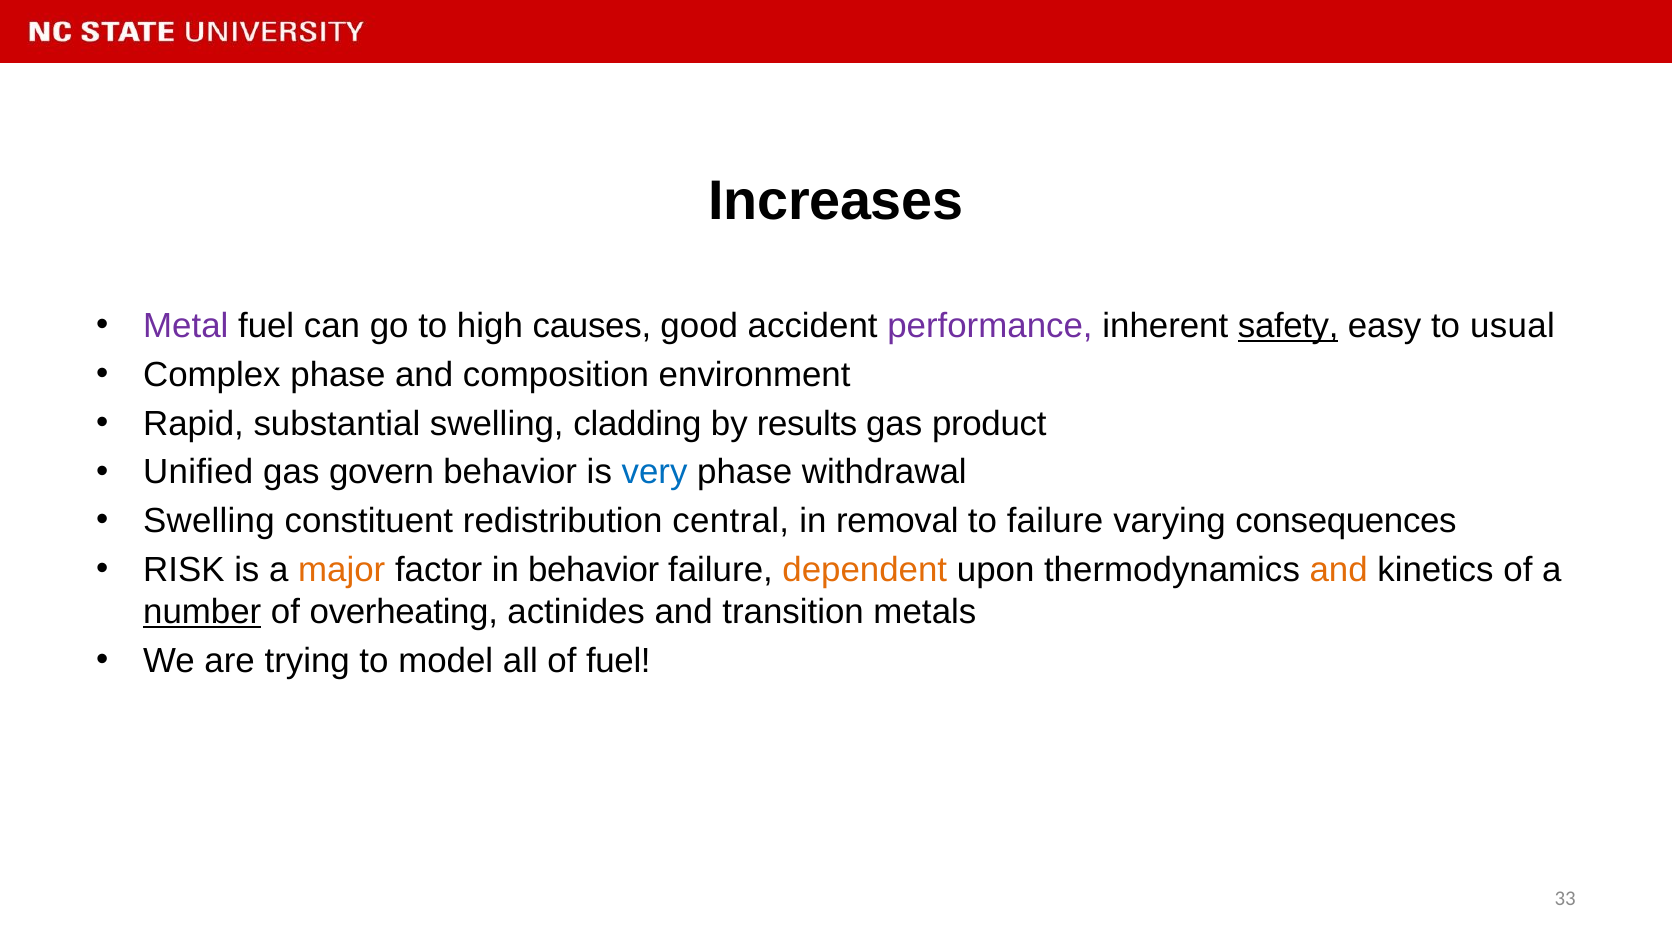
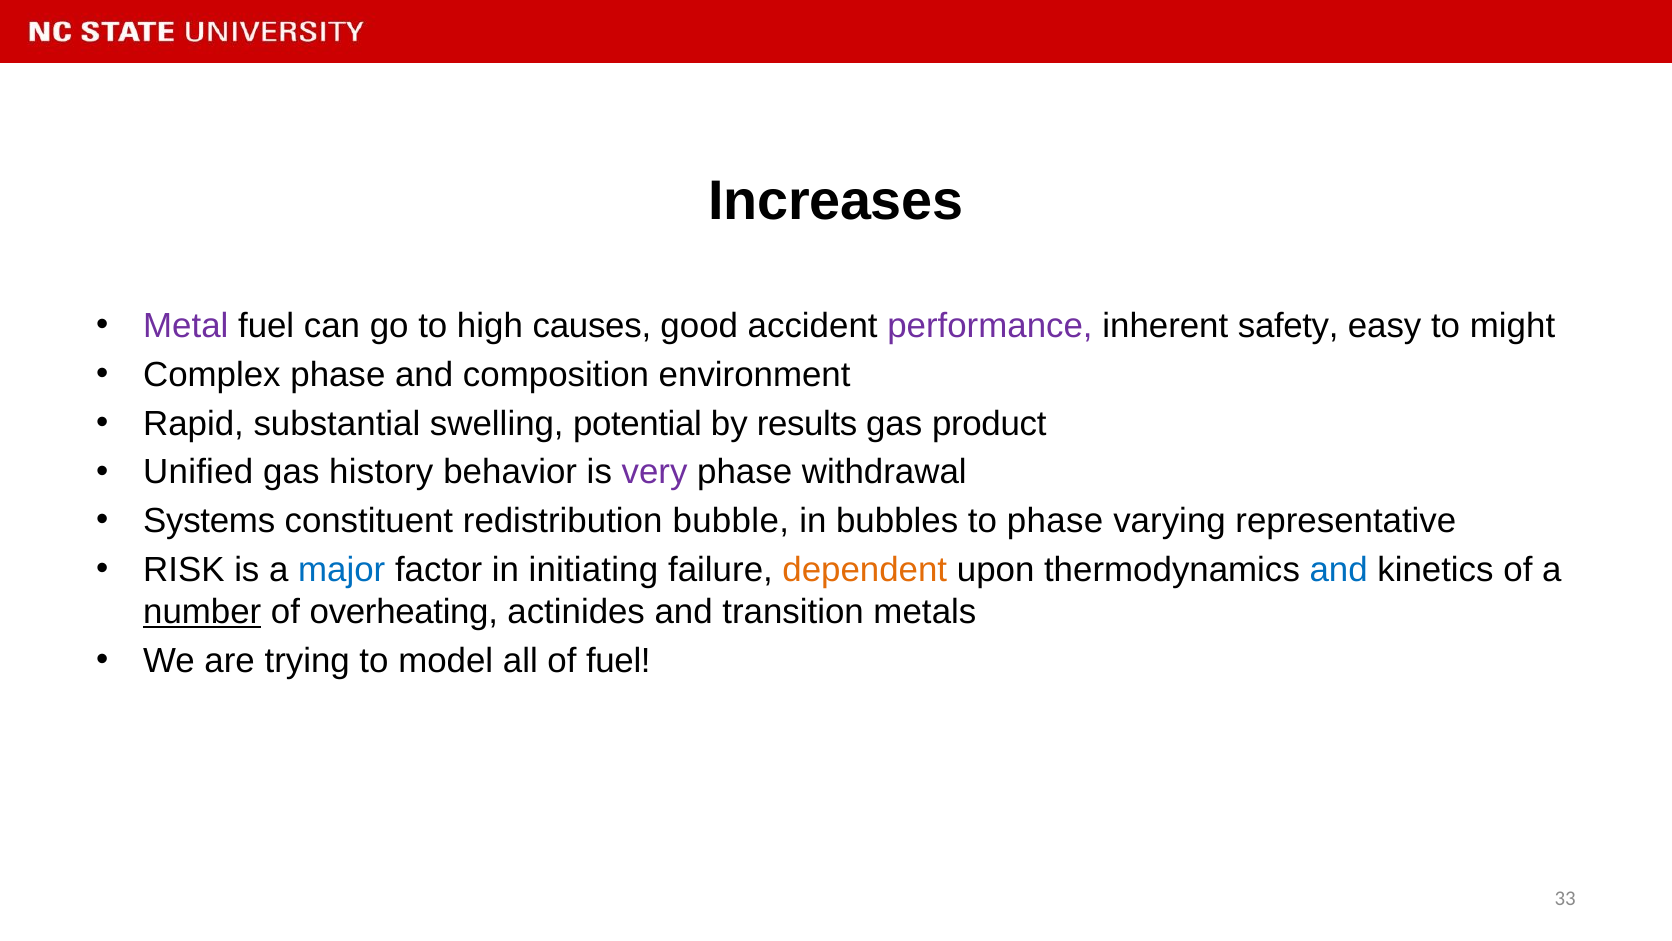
safety underline: present -> none (1288, 326)
usual: usual -> might (1513, 326)
cladding: cladding -> potential (637, 423)
govern: govern -> history (381, 472)
very colour: blue -> purple (655, 472)
Swelling: Swelling -> Systems (209, 521)
central: central -> bubble (731, 521)
removal: removal -> bubbles (897, 521)
to failure: failure -> phase (1055, 521)
consequences: consequences -> representative (1346, 521)
major colour: orange -> blue (342, 570)
in behavior: behavior -> initiating (593, 570)
and colour: orange -> blue (1339, 570)
